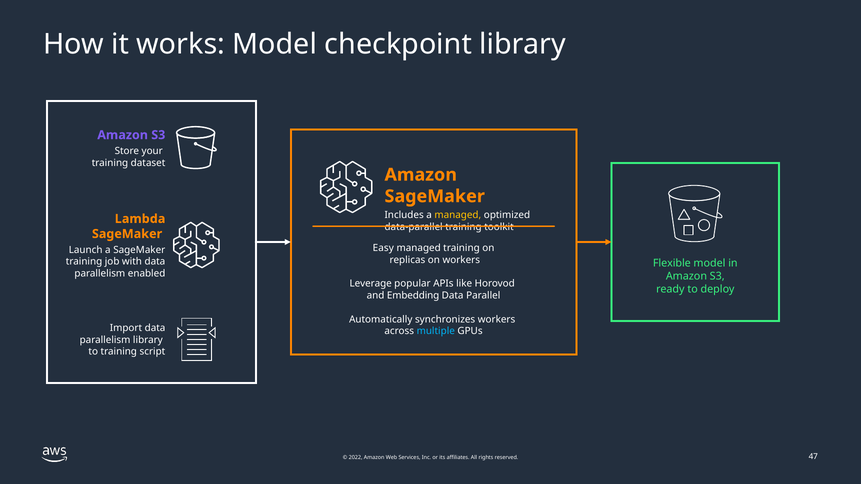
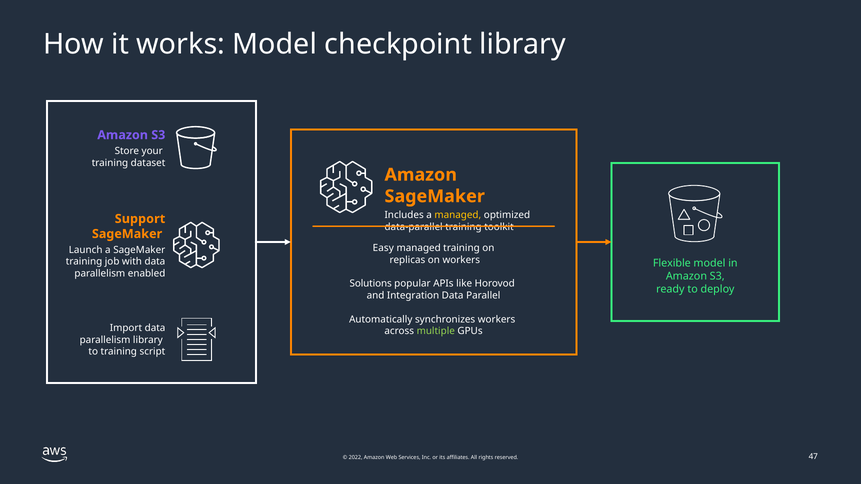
Lambda: Lambda -> Support (140, 219)
Leverage: Leverage -> Solutions (371, 284)
Embedding: Embedding -> Integration (413, 296)
multiple colour: light blue -> light green (436, 331)
